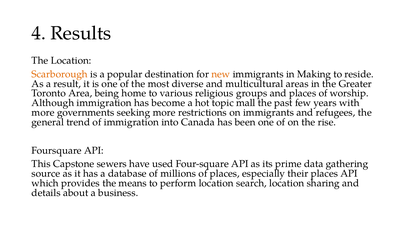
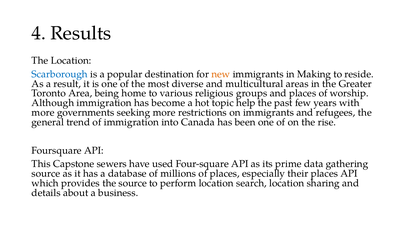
Scarborough colour: orange -> blue (60, 74)
mall: mall -> help (246, 103)
the means: means -> source (133, 184)
